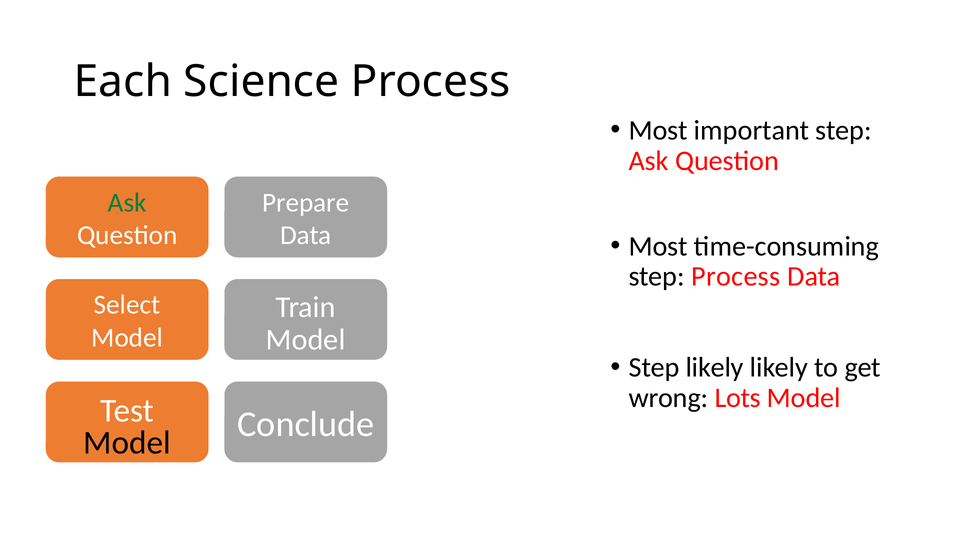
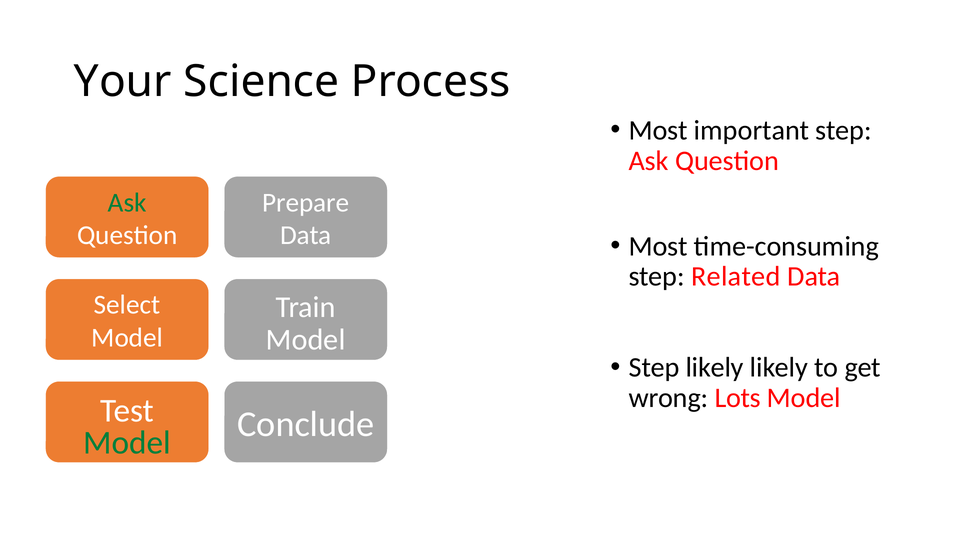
Each: Each -> Your (123, 81)
step Process: Process -> Related (736, 276)
Model colour: black -> green (127, 443)
